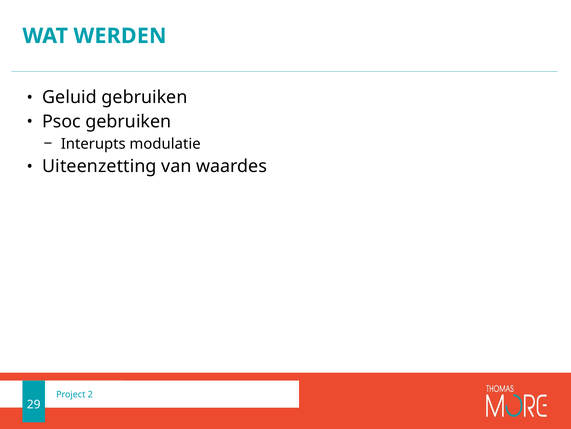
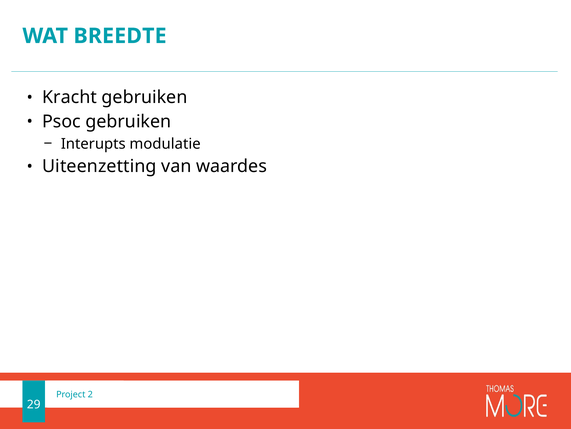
WERDEN: WERDEN -> BREEDTE (120, 36)
Geluid: Geluid -> Kracht (70, 97)
